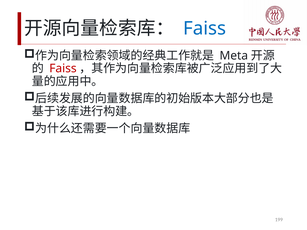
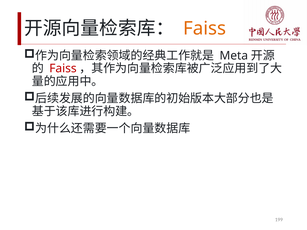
Faiss colour: blue -> orange (205, 29)
